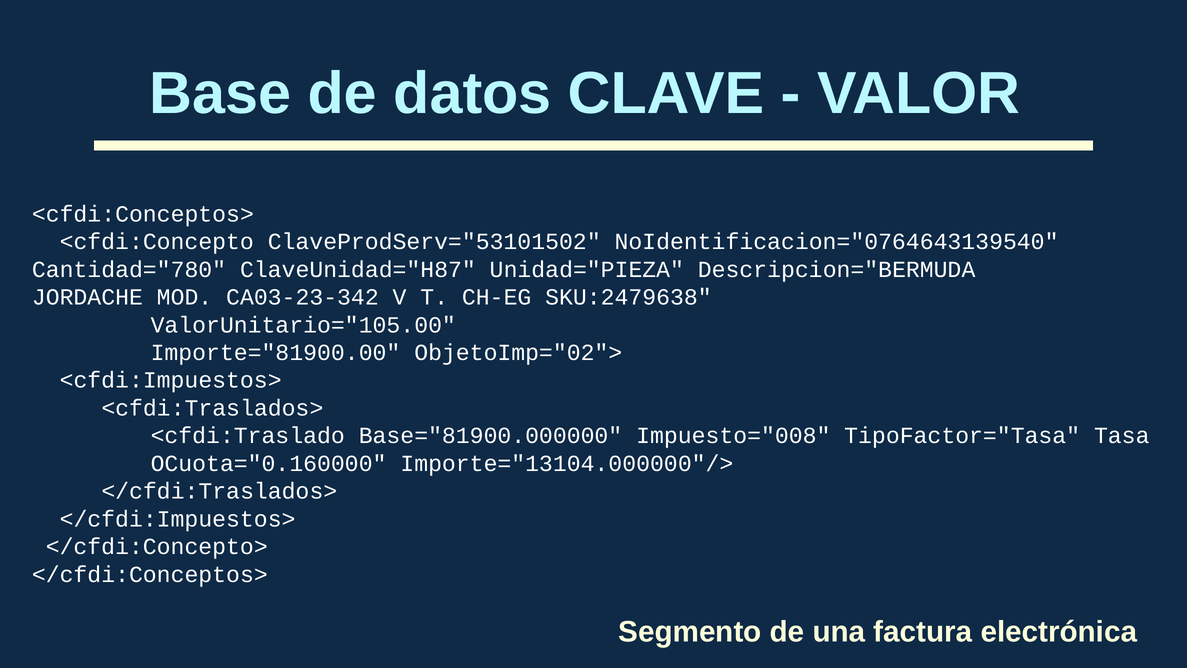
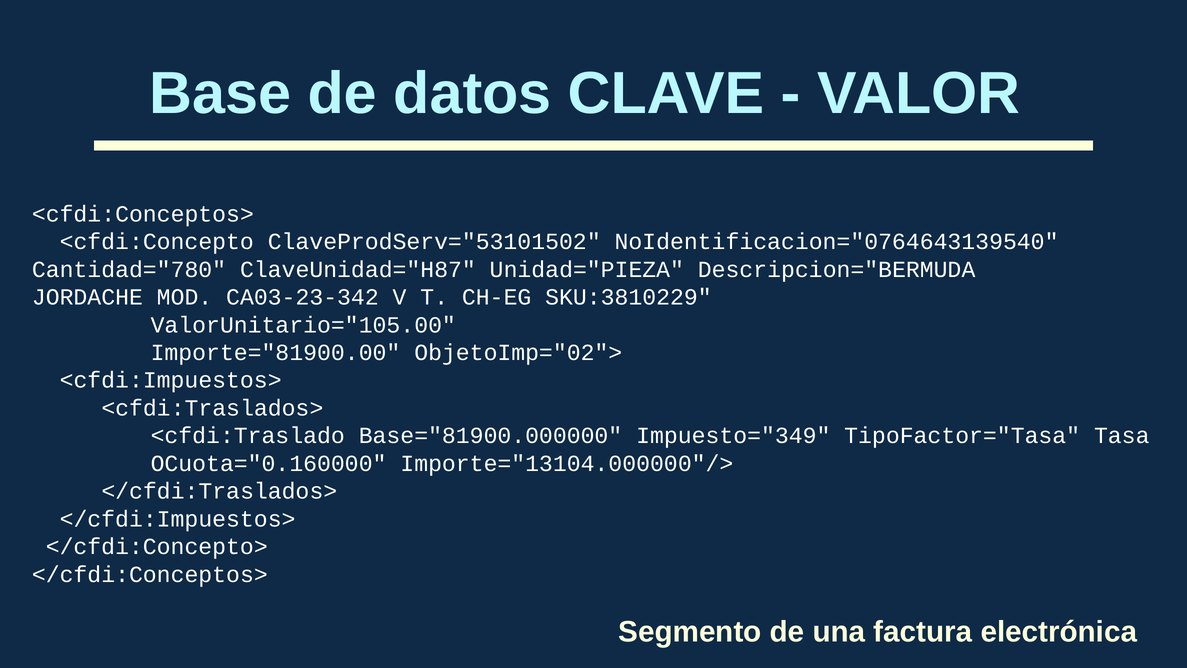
SKU:2479638: SKU:2479638 -> SKU:3810229 (628, 297)
Impuesto="008: Impuesto="008 -> Impuesto="349 (733, 436)
